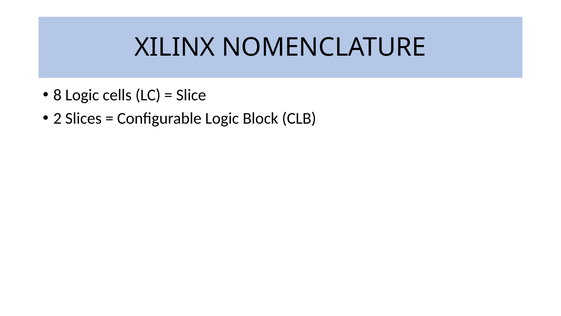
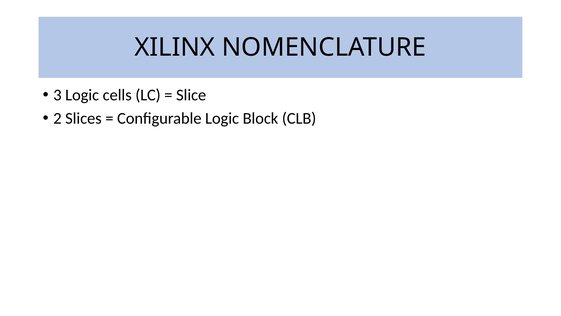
8: 8 -> 3 (57, 95)
